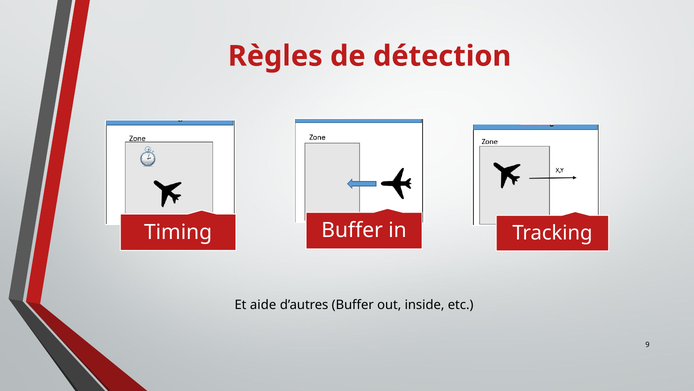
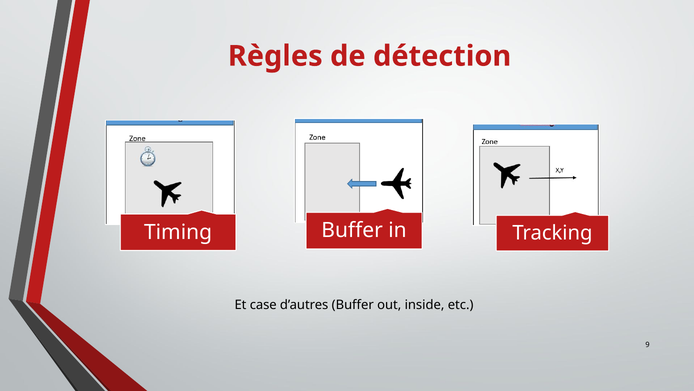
aide: aide -> case (263, 305)
